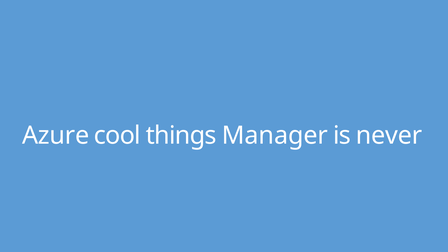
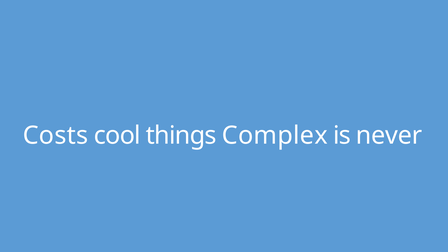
Azure: Azure -> Costs (55, 135)
Manager: Manager -> Complex (275, 135)
